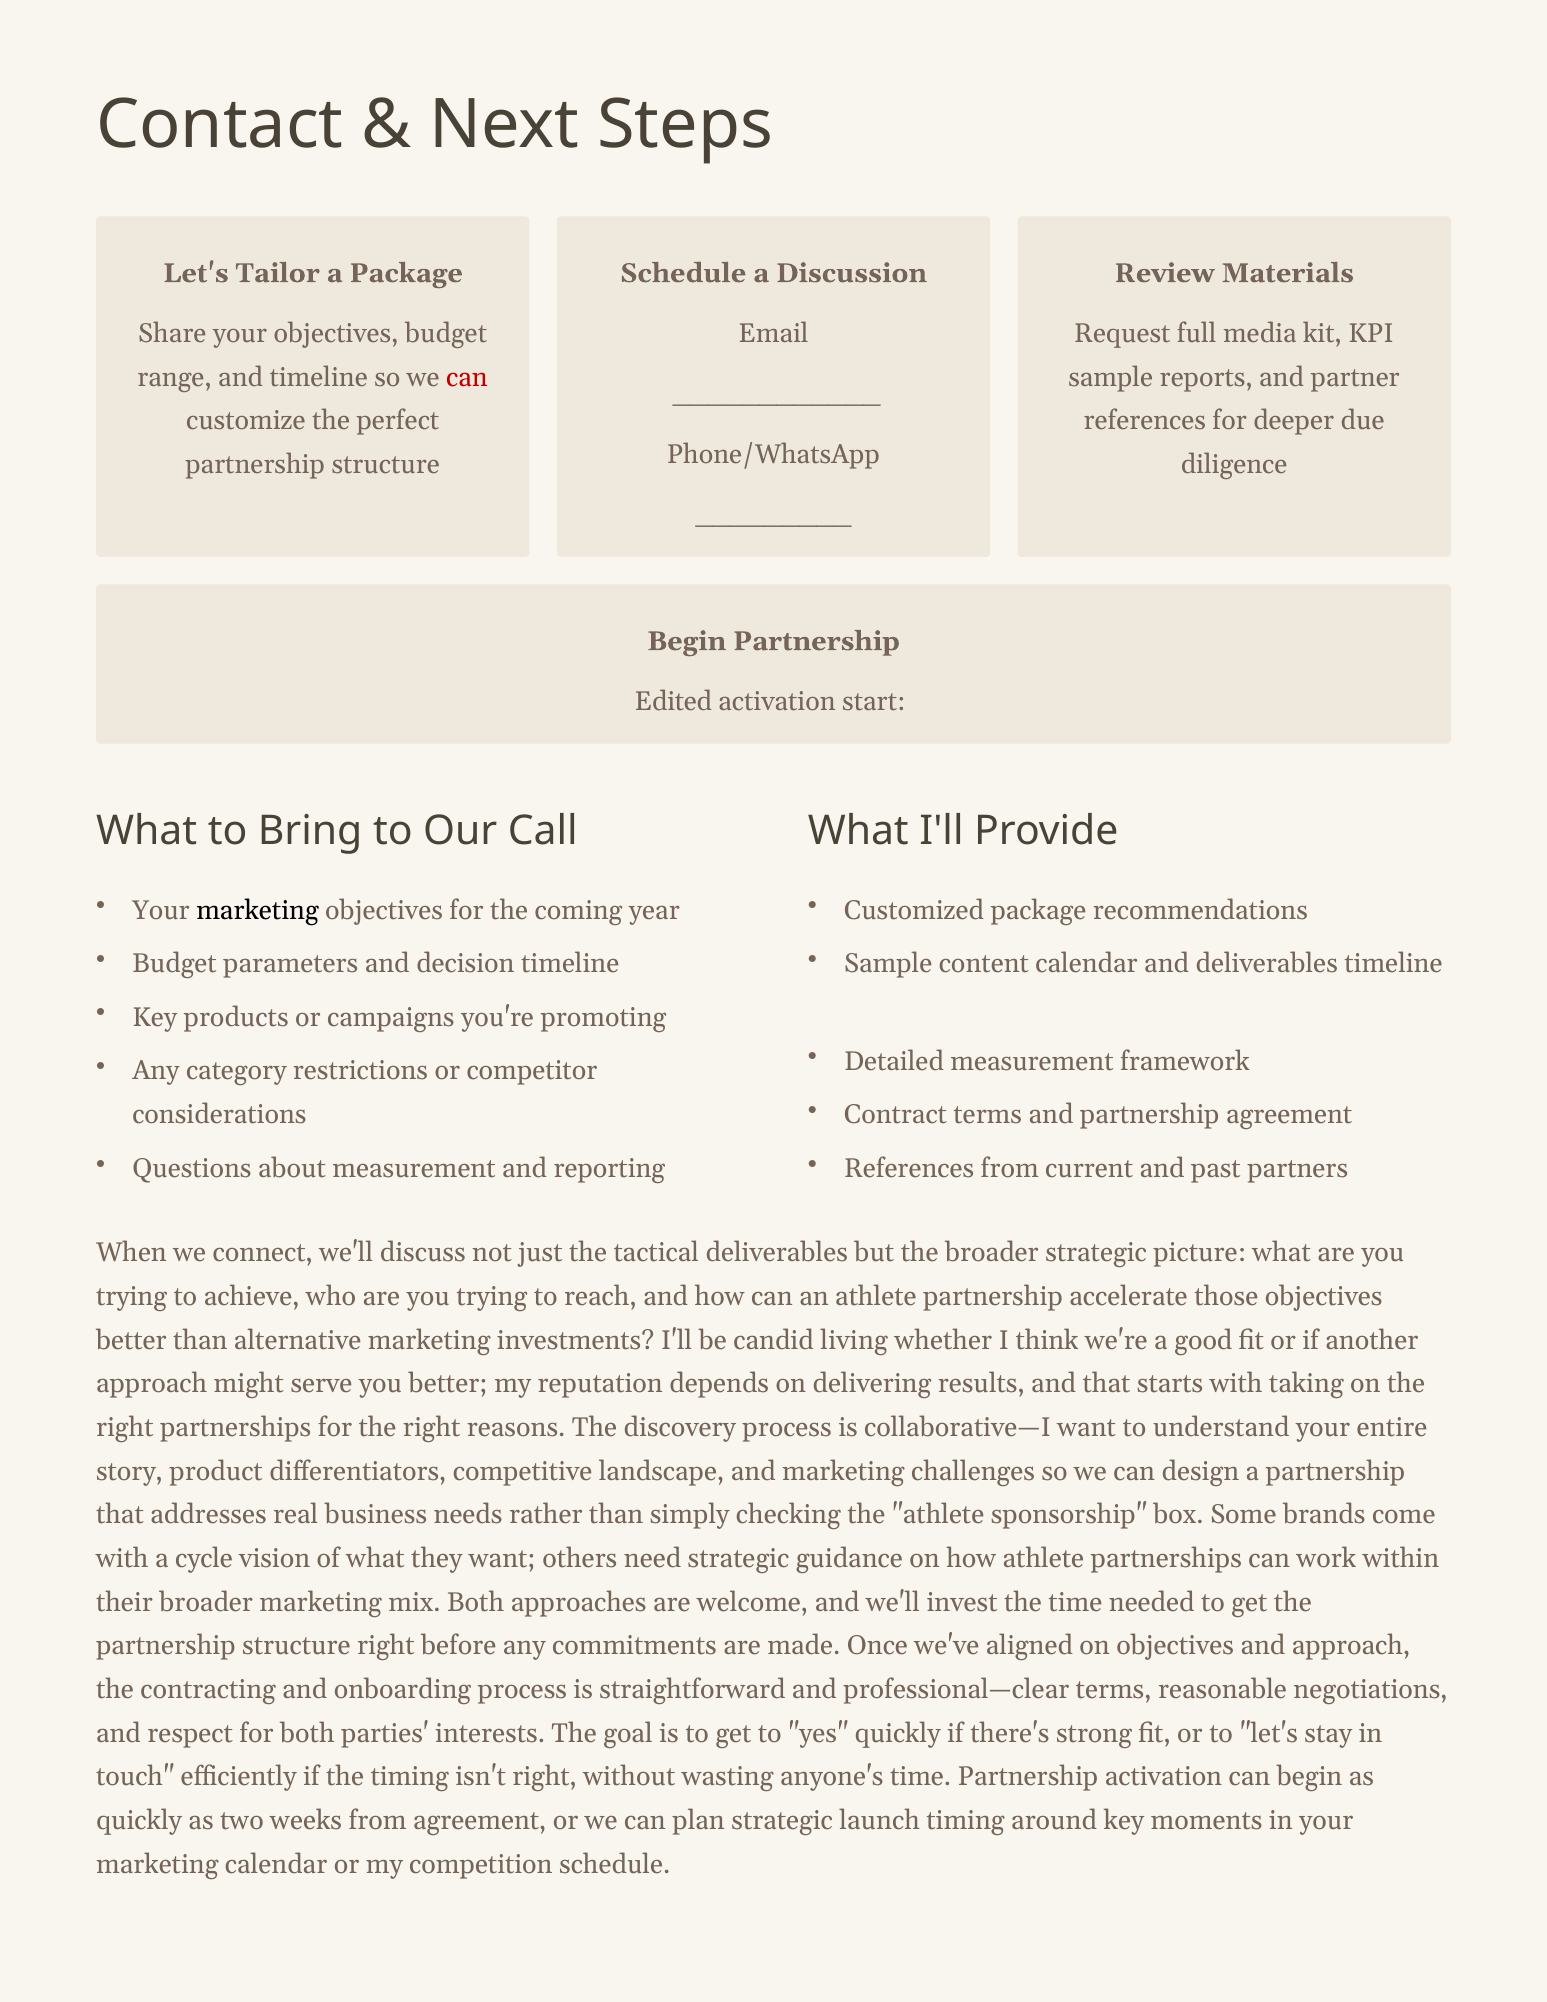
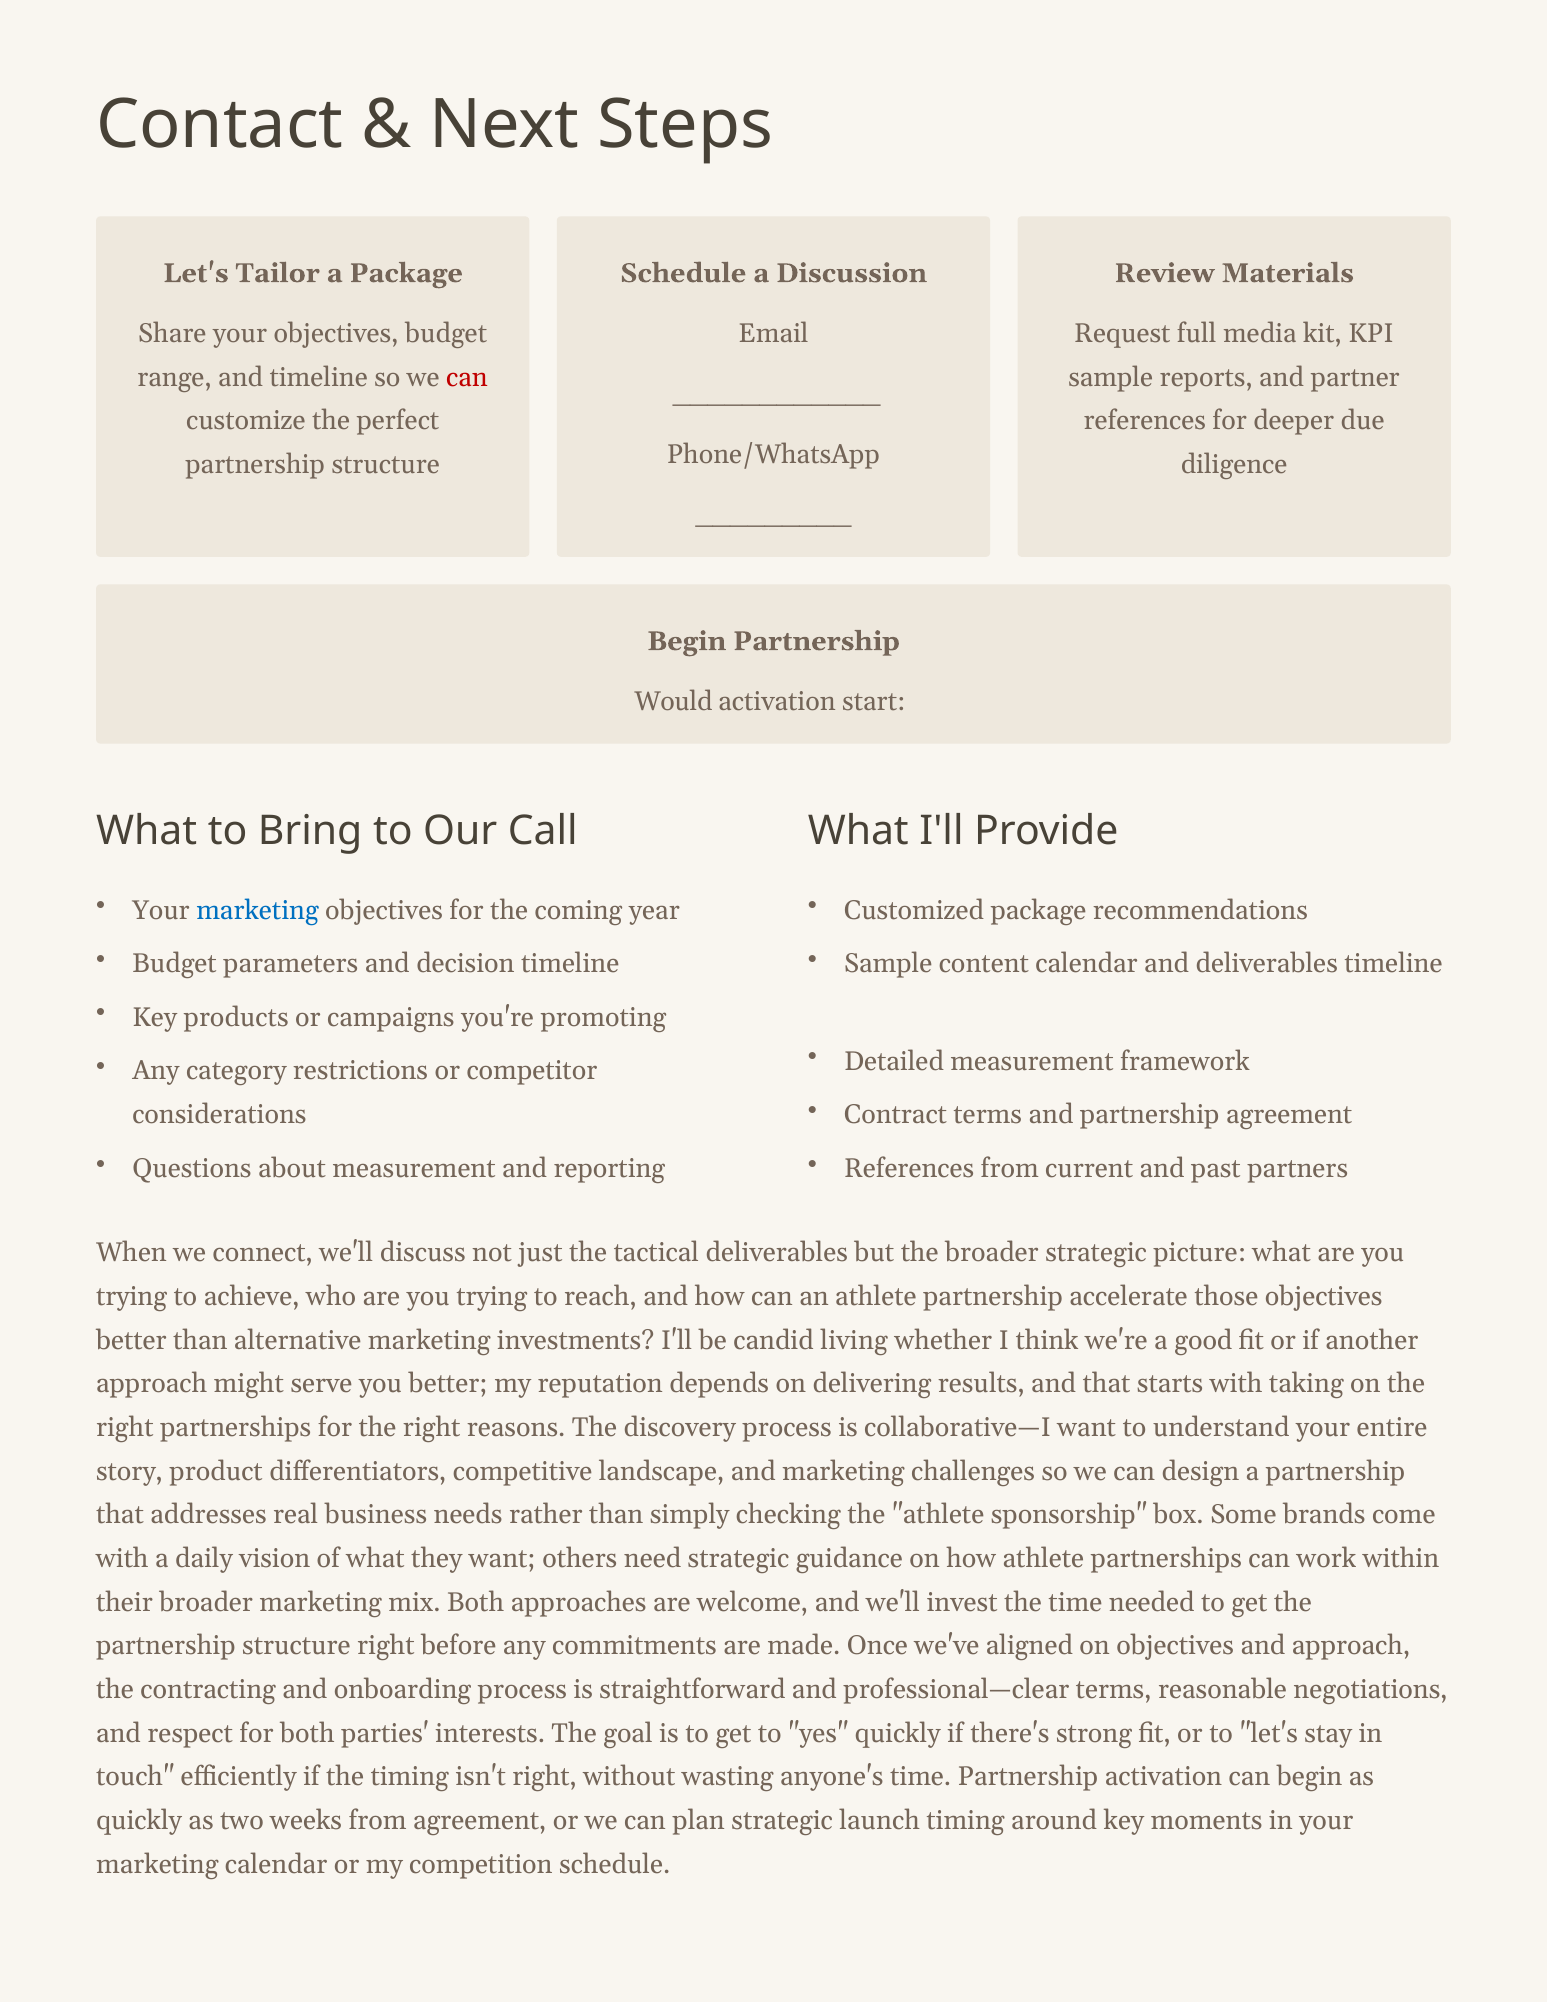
Edited: Edited -> Would (673, 702)
marketing colour: black -> blue (258, 910)
cycle: cycle -> daily (204, 1559)
